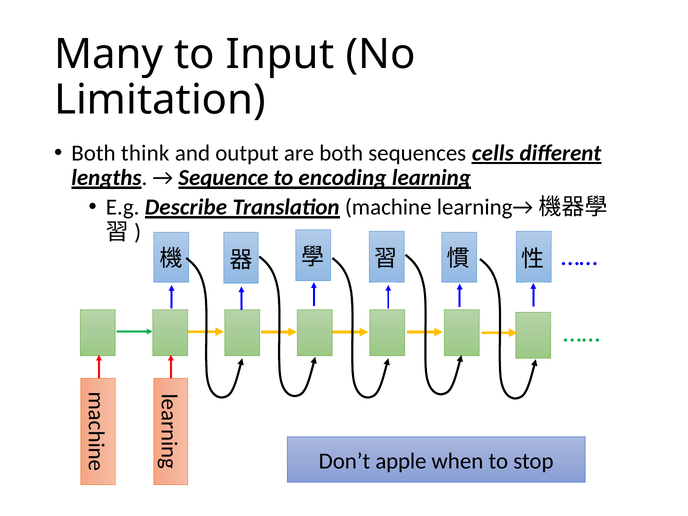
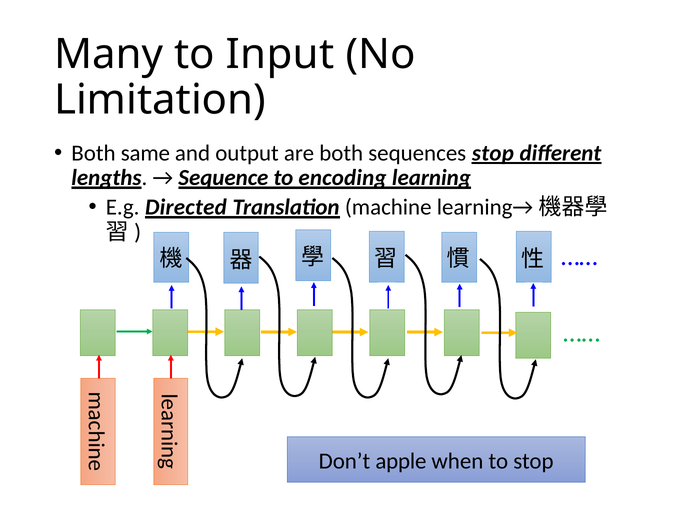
think: think -> same (145, 153)
sequences cells: cells -> stop (493, 153)
Describe: Describe -> Directed (186, 207)
